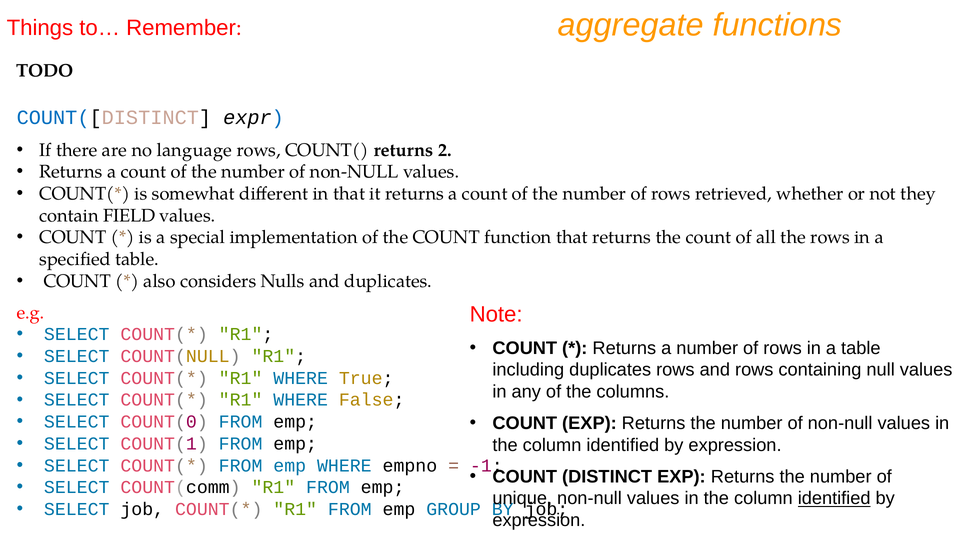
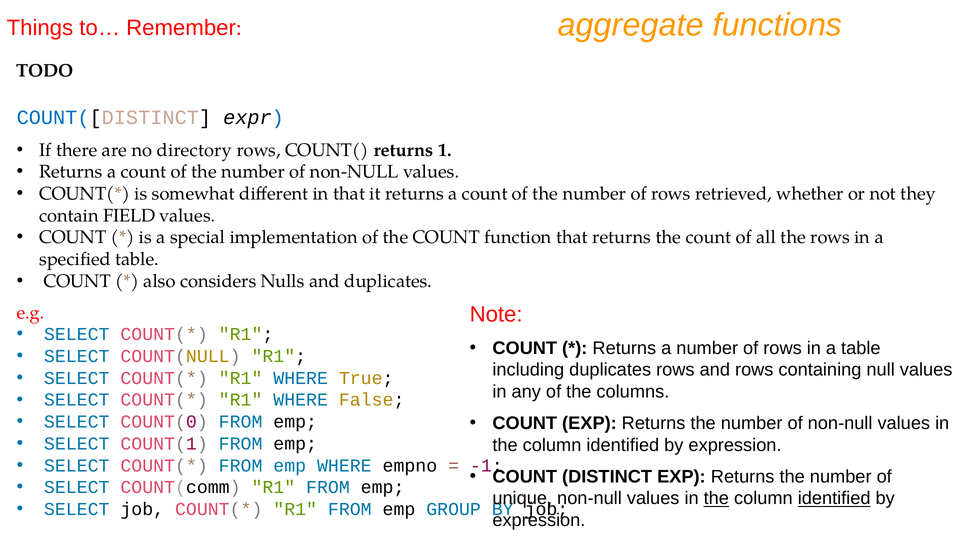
language: language -> directory (194, 150)
2: 2 -> 1 (445, 150)
the underline: none -> present (716, 499)
